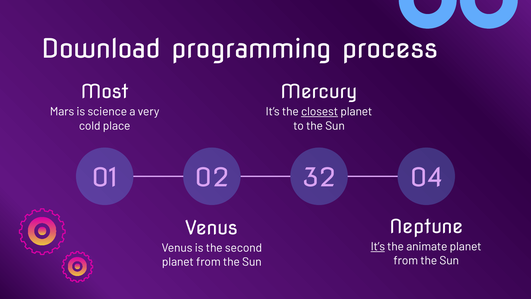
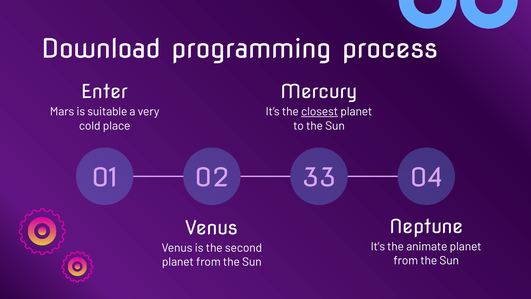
Most: Most -> Enter (105, 92)
science: science -> suitable (107, 112)
32: 32 -> 33 (319, 178)
It’s underline: present -> none (378, 246)
